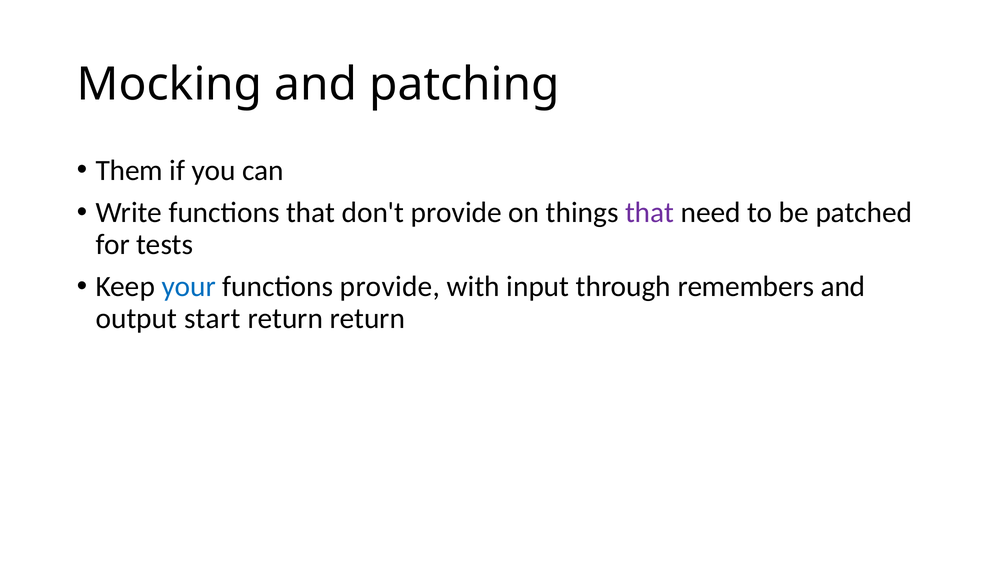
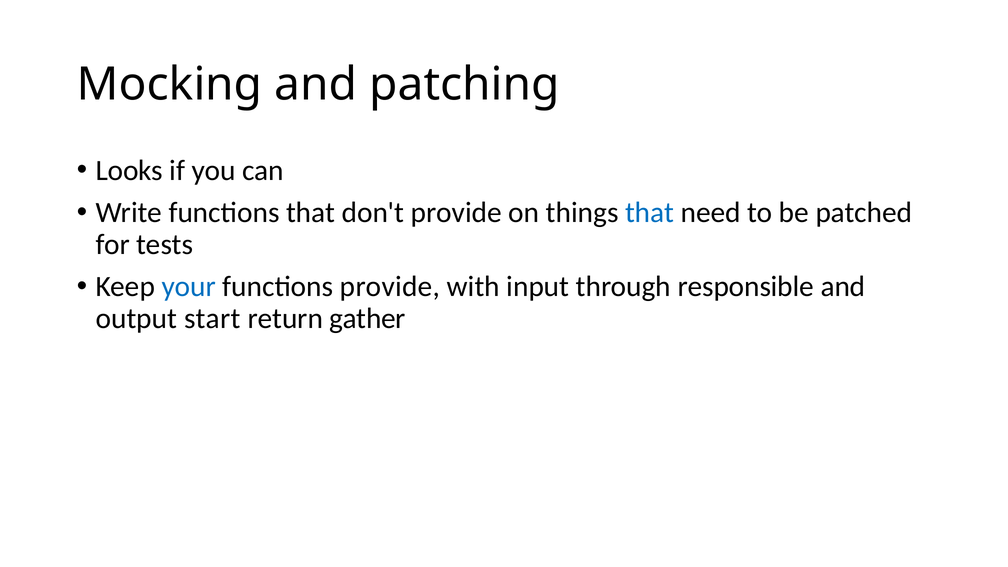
Them: Them -> Looks (129, 170)
that colour: purple -> blue (650, 213)
remembers: remembers -> responsible (746, 287)
return return: return -> gather (367, 318)
